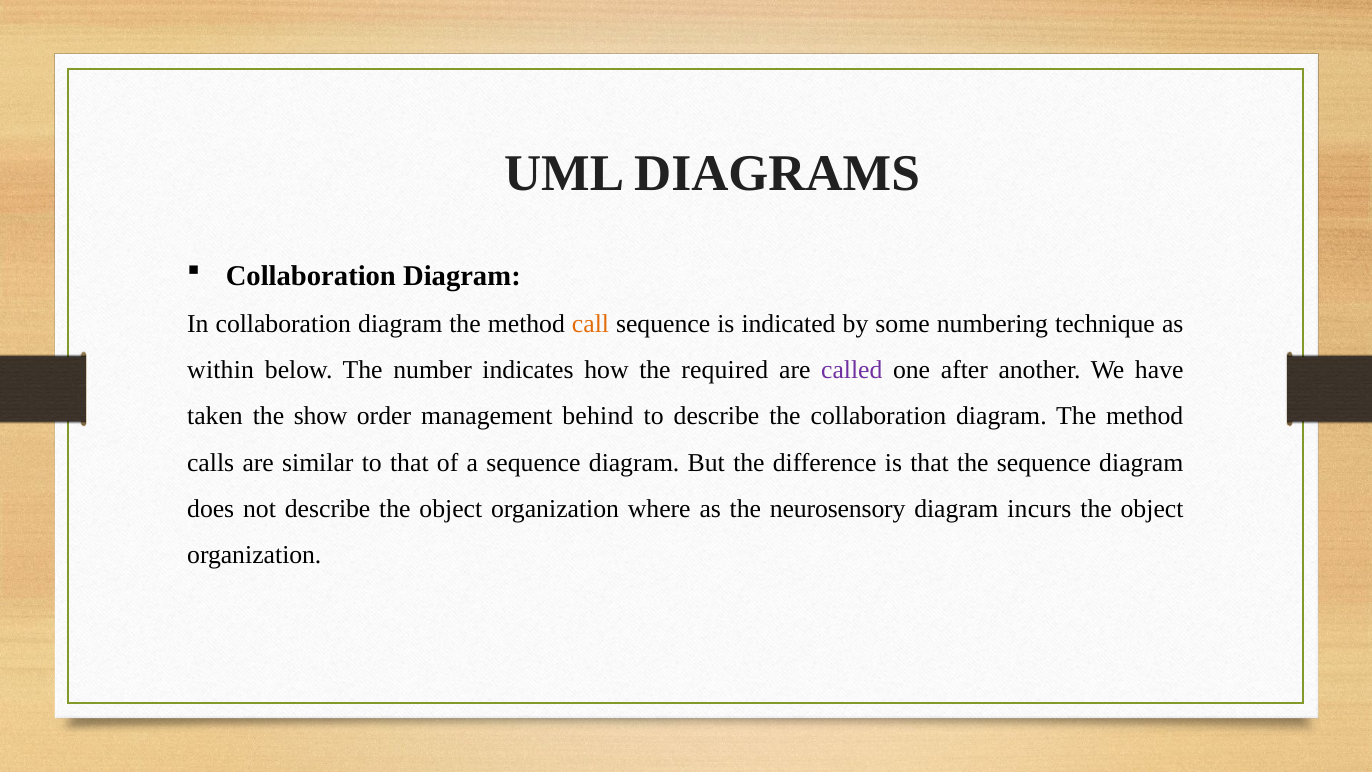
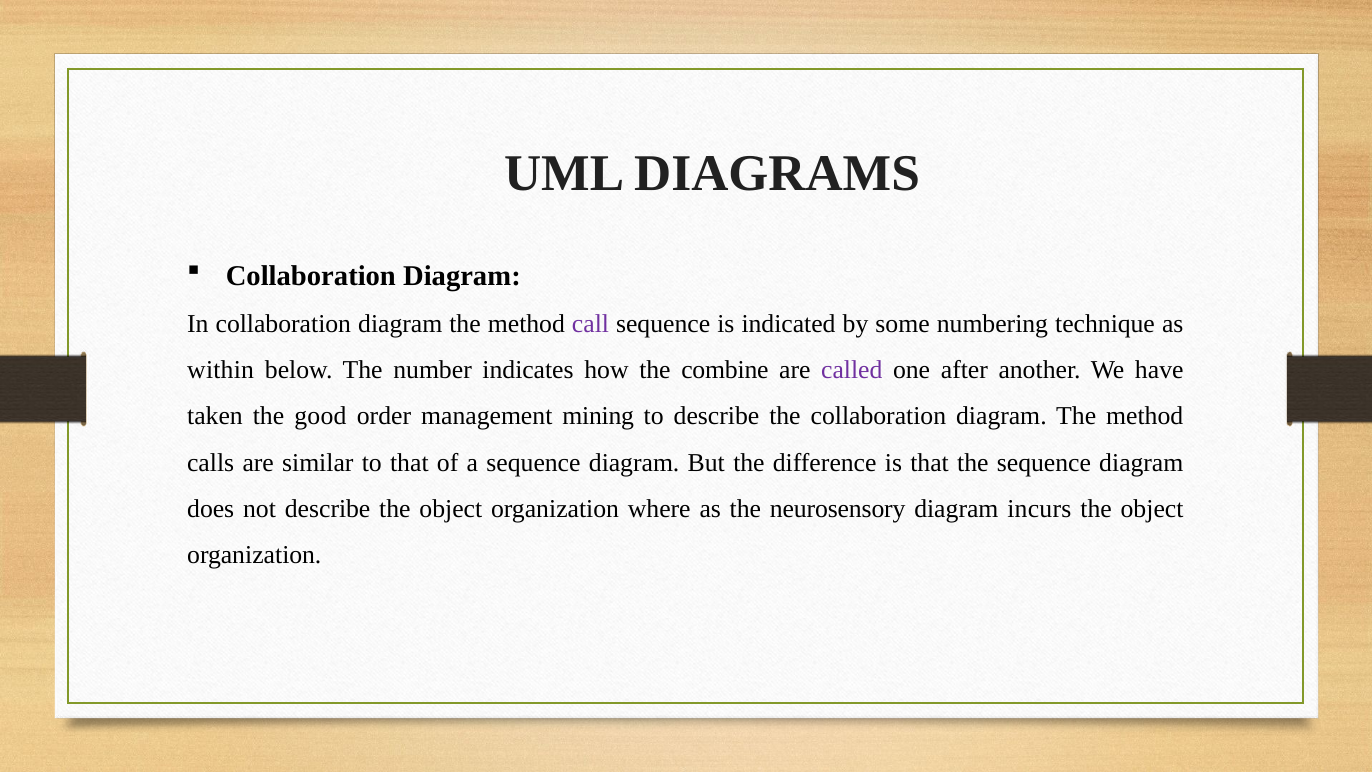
call colour: orange -> purple (591, 324)
required: required -> combine (725, 370)
show: show -> good (320, 416)
behind: behind -> mining (598, 416)
